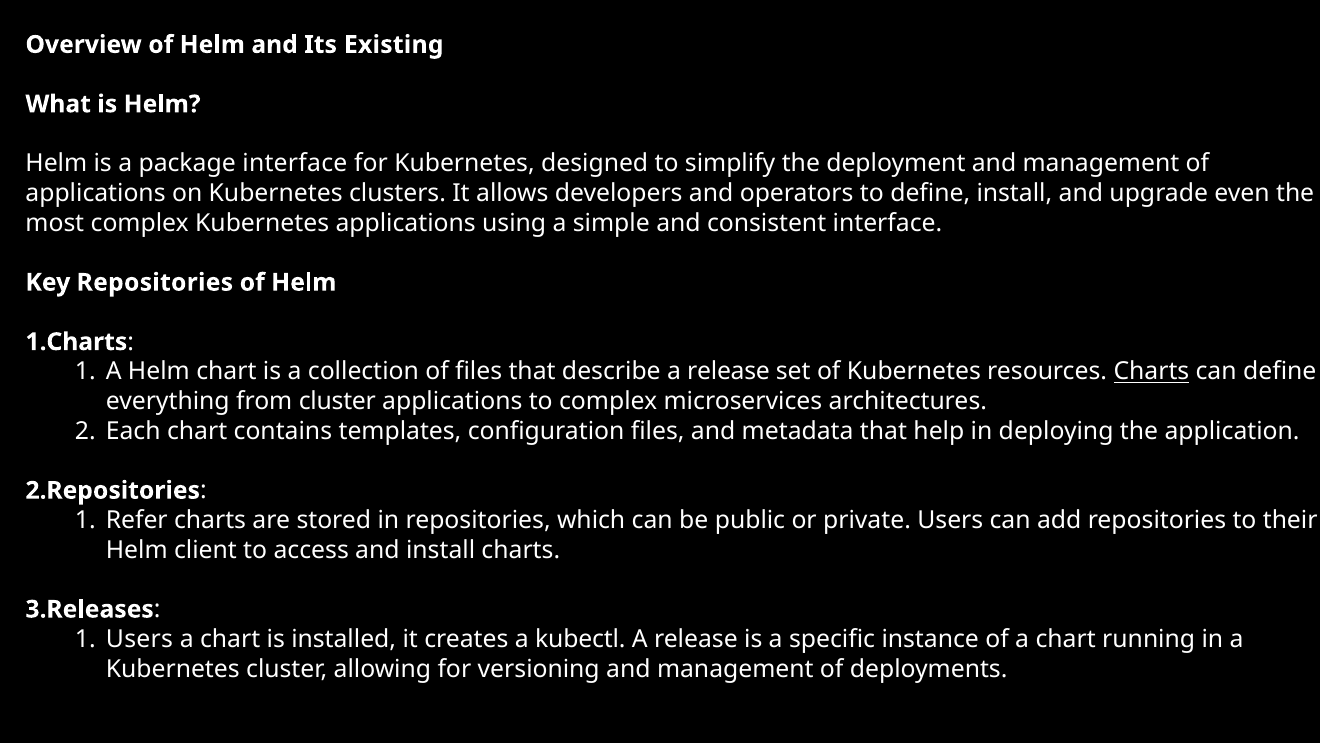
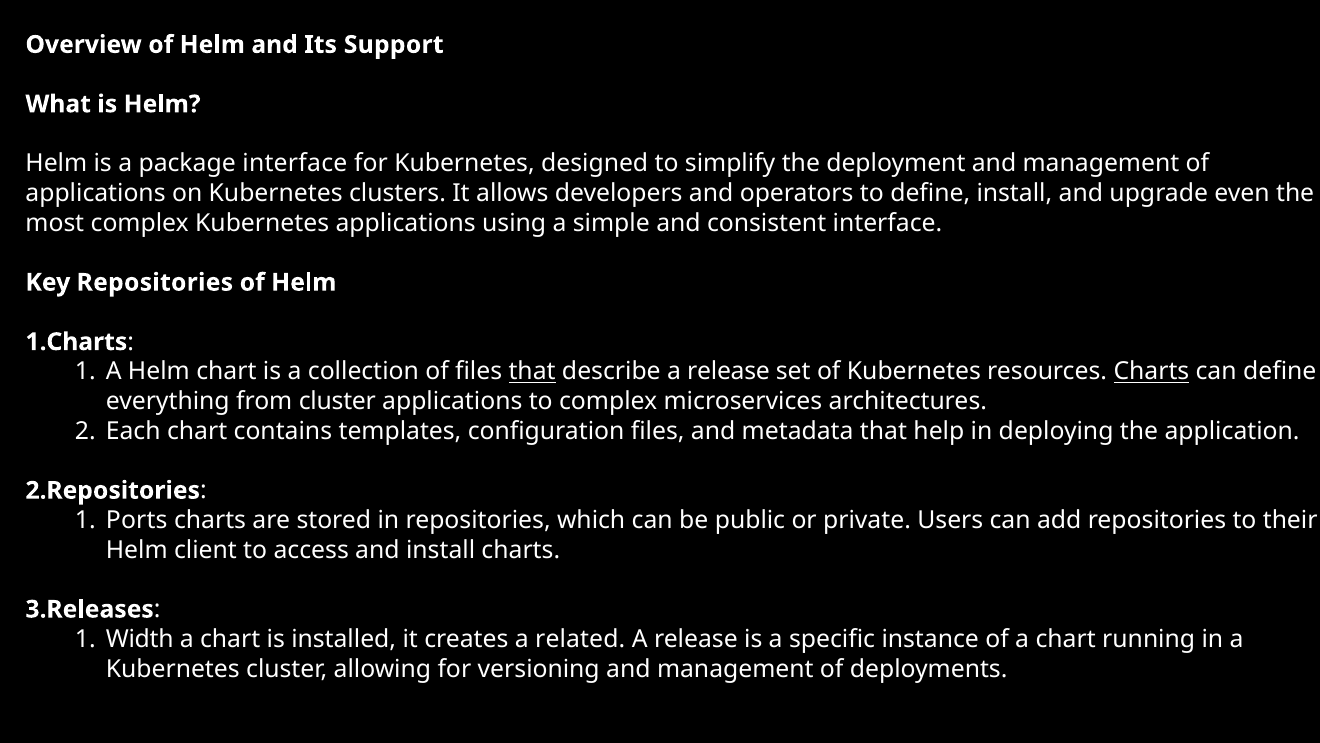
Existing: Existing -> Support (394, 45)
that underline: none -> present (532, 371)
Refer: Refer -> Ports (137, 520)
Users: Users -> Width (140, 639)
kubectl: kubectl -> related (580, 639)
